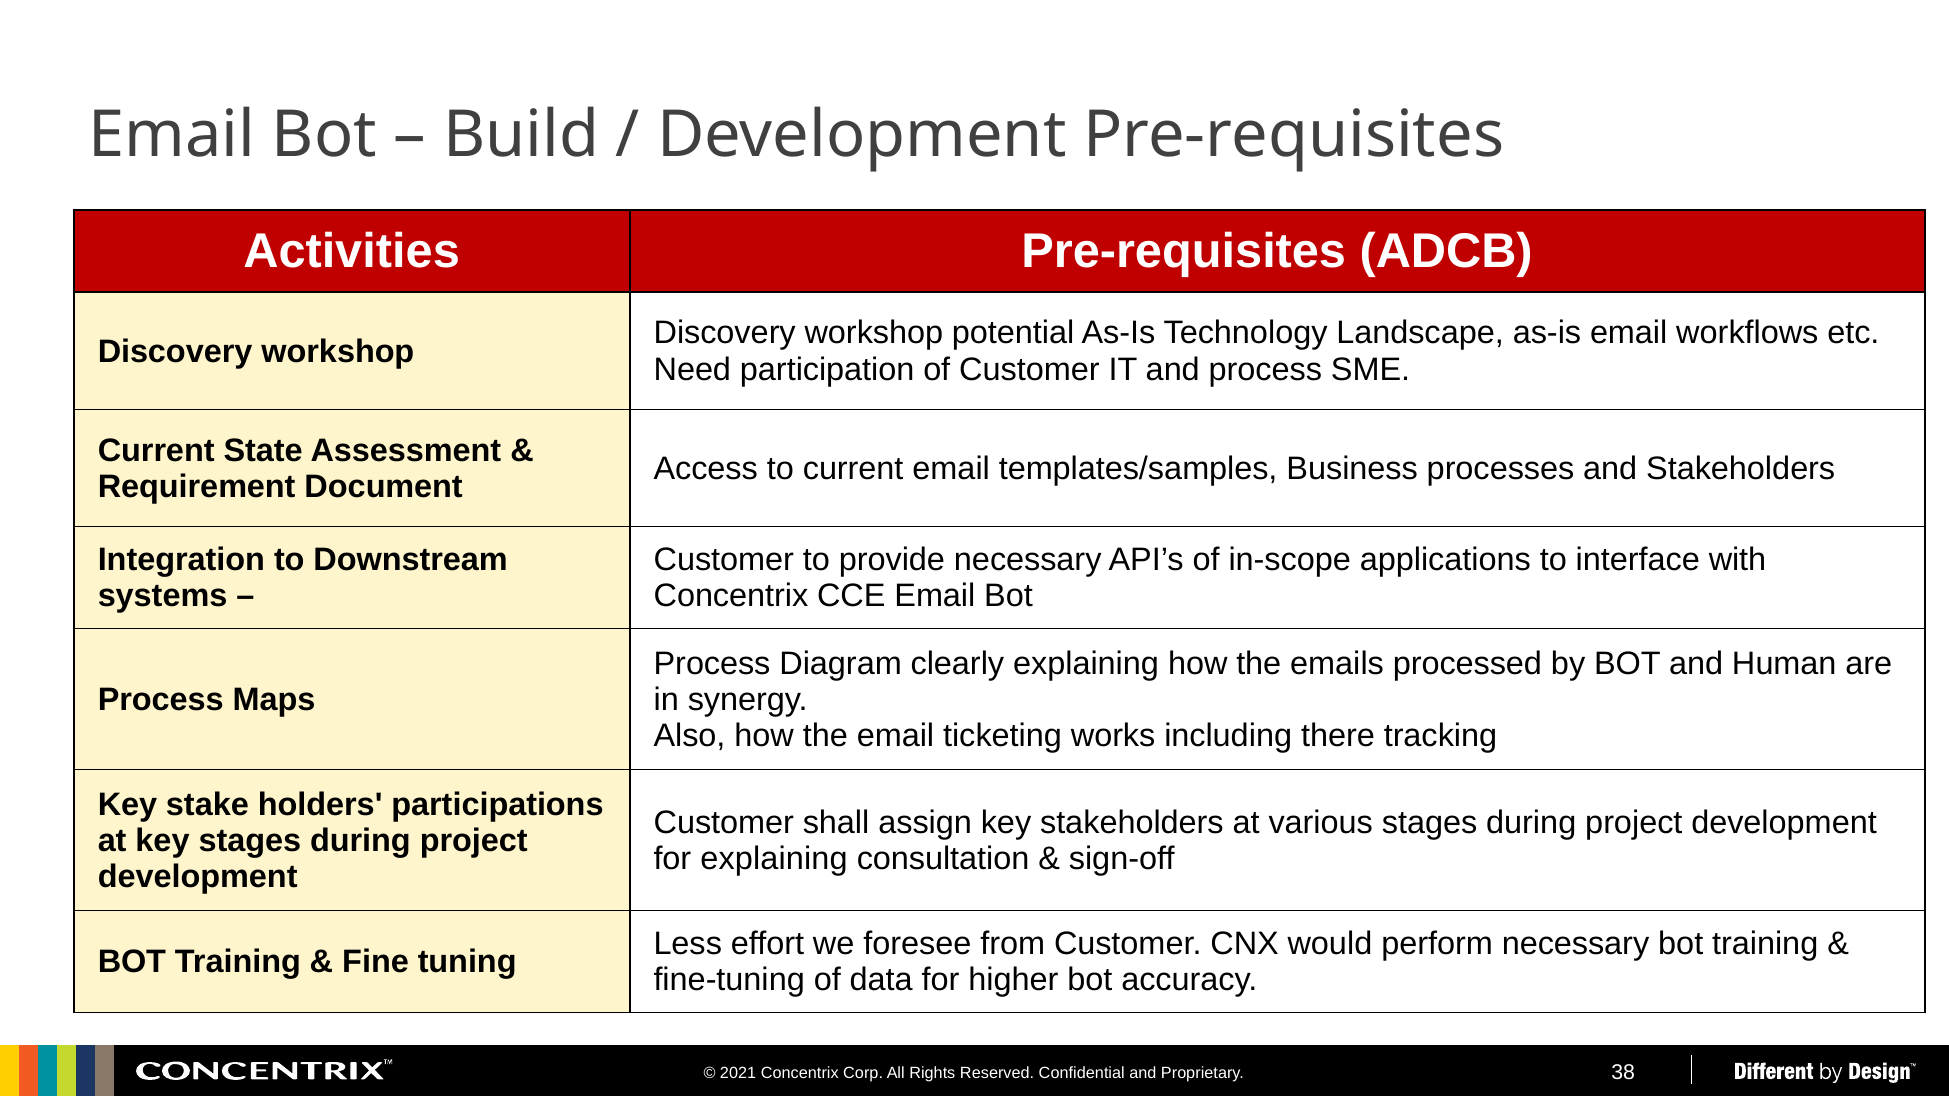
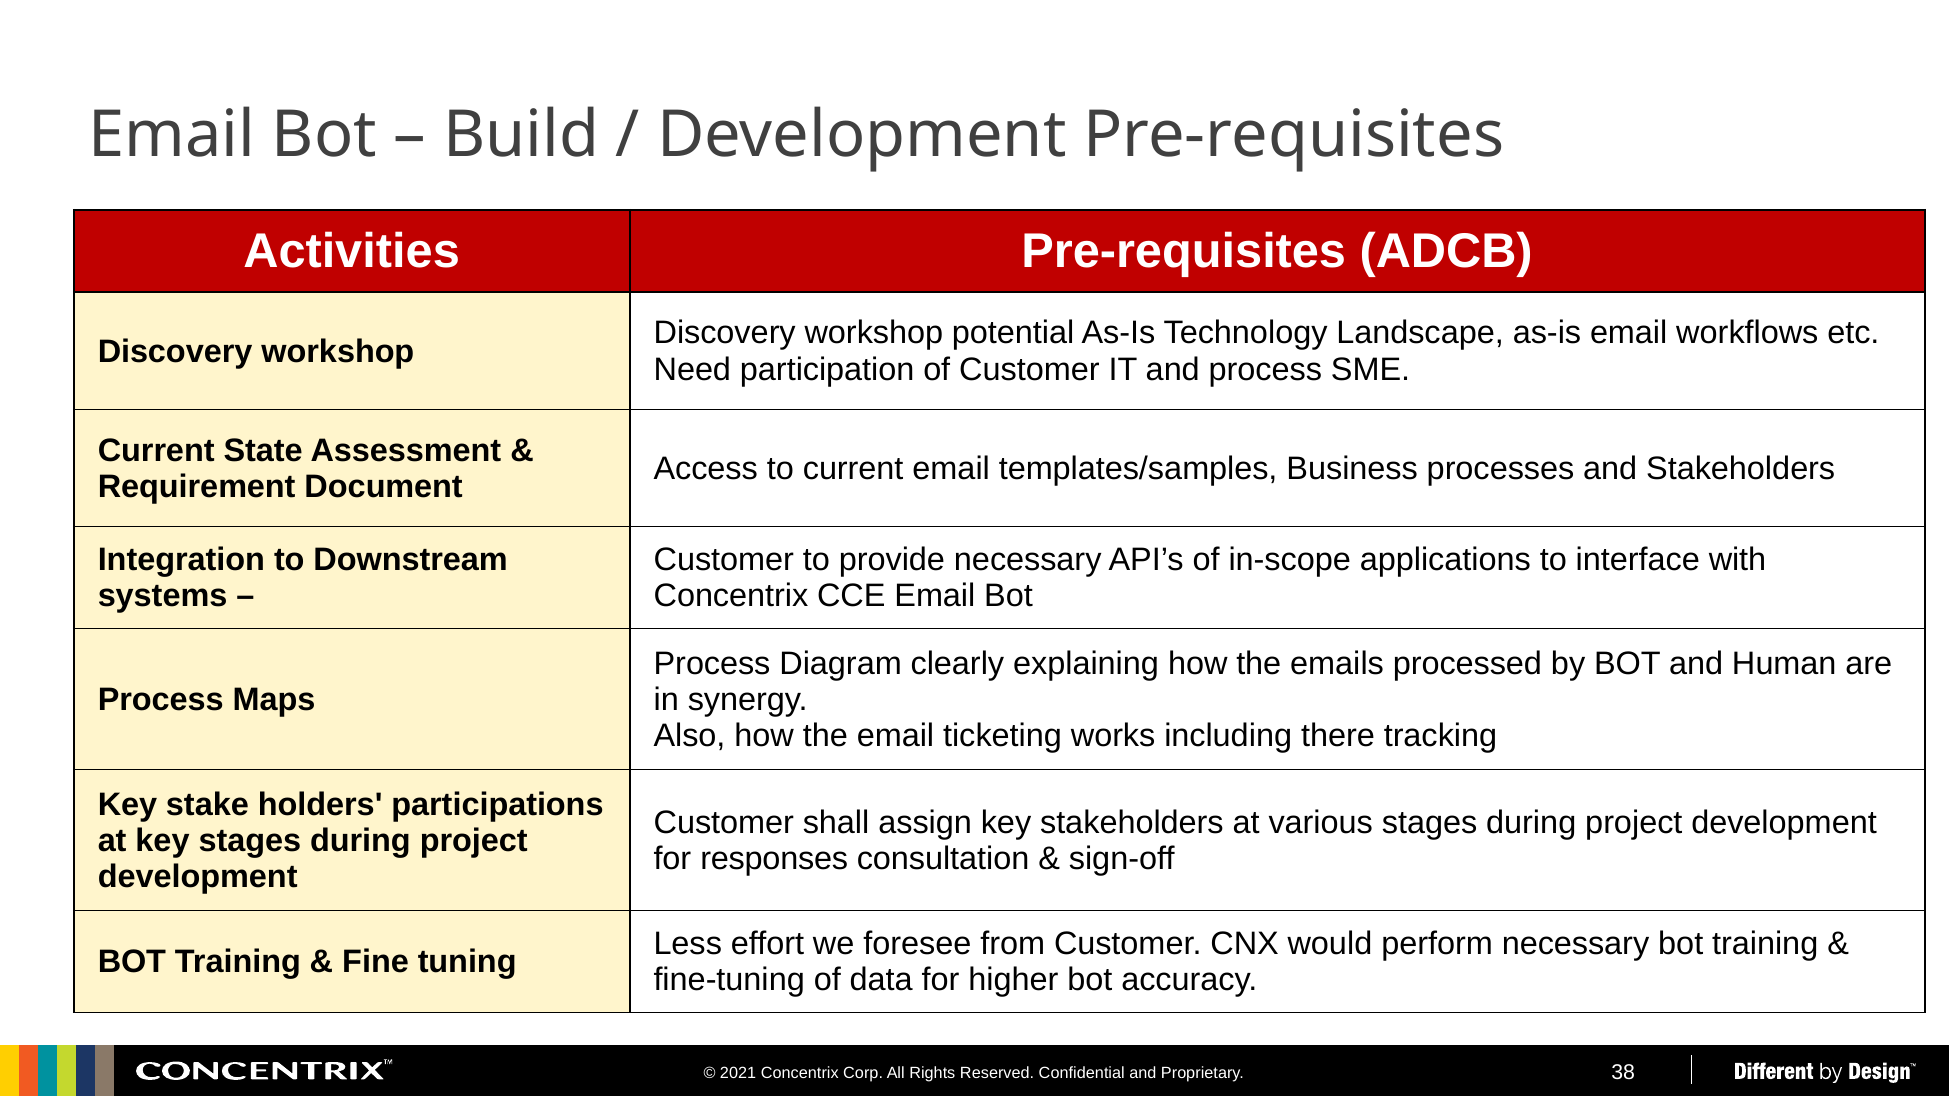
for explaining: explaining -> responses (774, 859)
